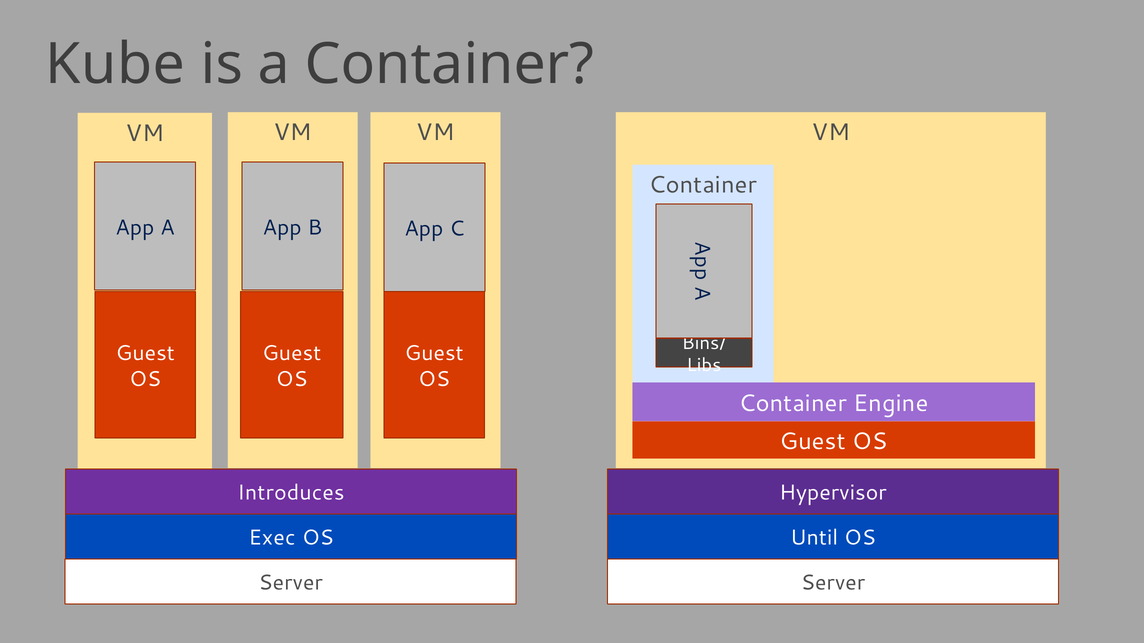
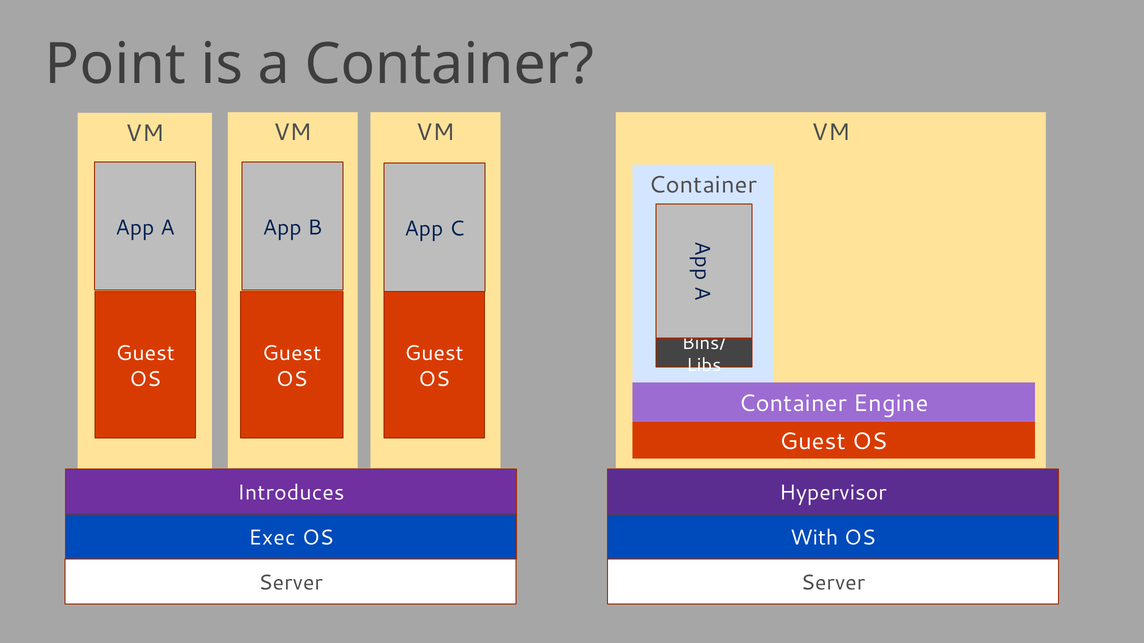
Kube: Kube -> Point (115, 64)
Until: Until -> With (814, 538)
